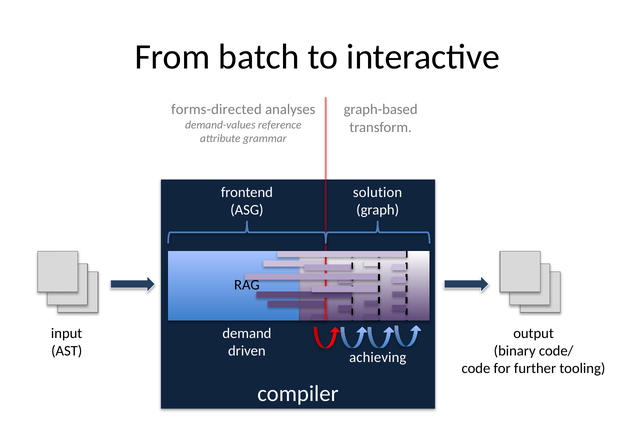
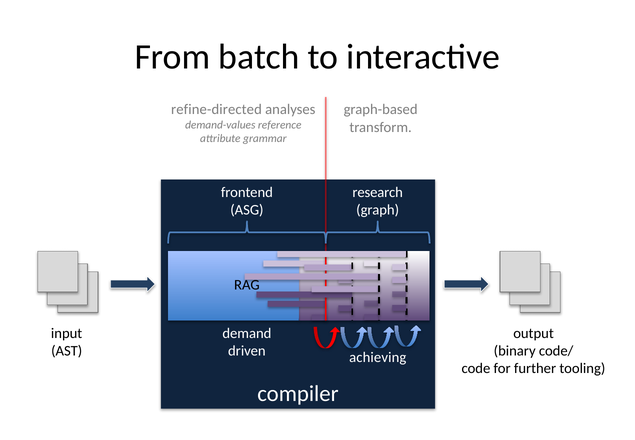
forms-directed: forms-directed -> refine-directed (216, 109)
solution: solution -> research (378, 192)
